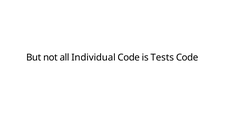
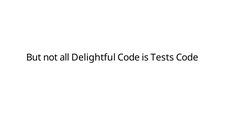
Individual: Individual -> Delightful (94, 58)
